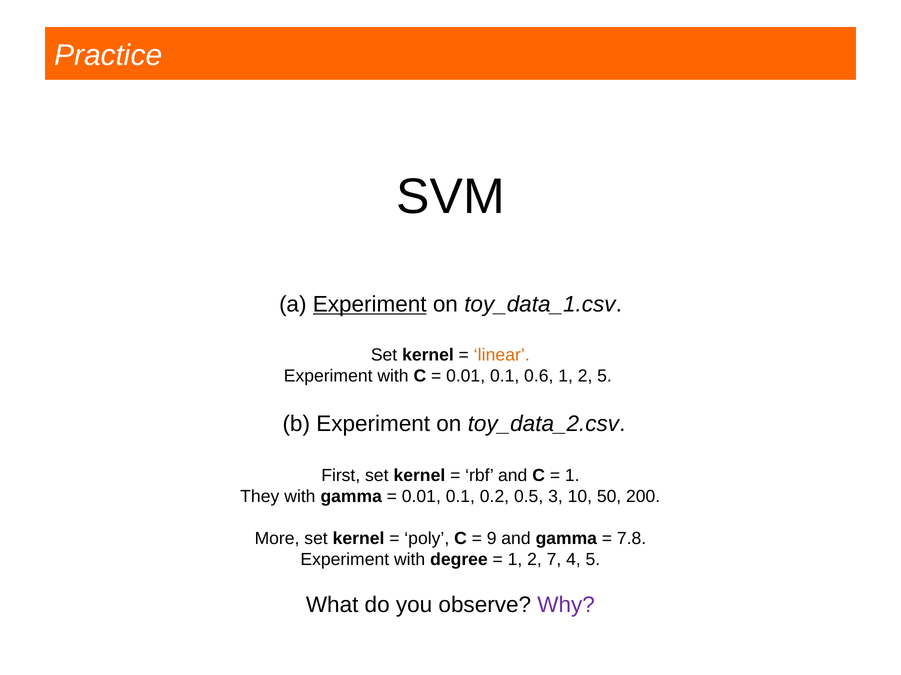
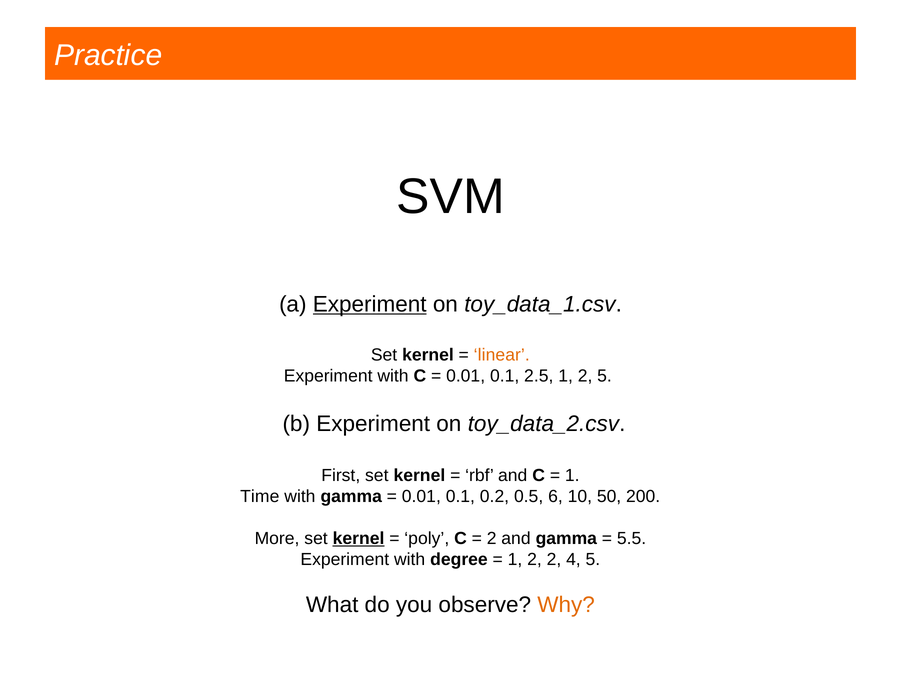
0.6: 0.6 -> 2.5 (539, 377)
They: They -> Time (260, 497)
3: 3 -> 6 (555, 497)
kernel underline: none -> present (359, 539)
9: 9 -> 2 (492, 539)
7.8: 7.8 -> 5.5 (632, 539)
2 7: 7 -> 2 (554, 560)
Why colour: purple -> orange (566, 605)
